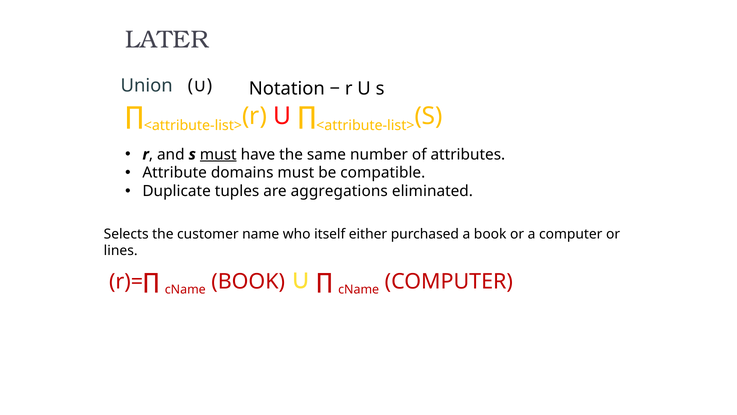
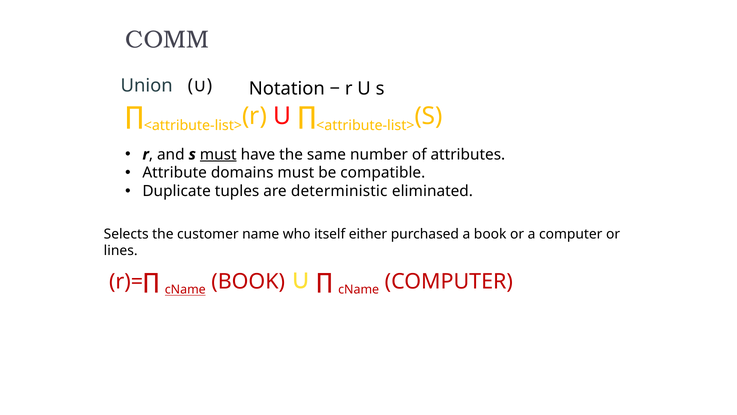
LATER: LATER -> COMM (167, 40)
aggregations: aggregations -> deterministic (339, 191)
cName underline: none -> present (185, 290)
